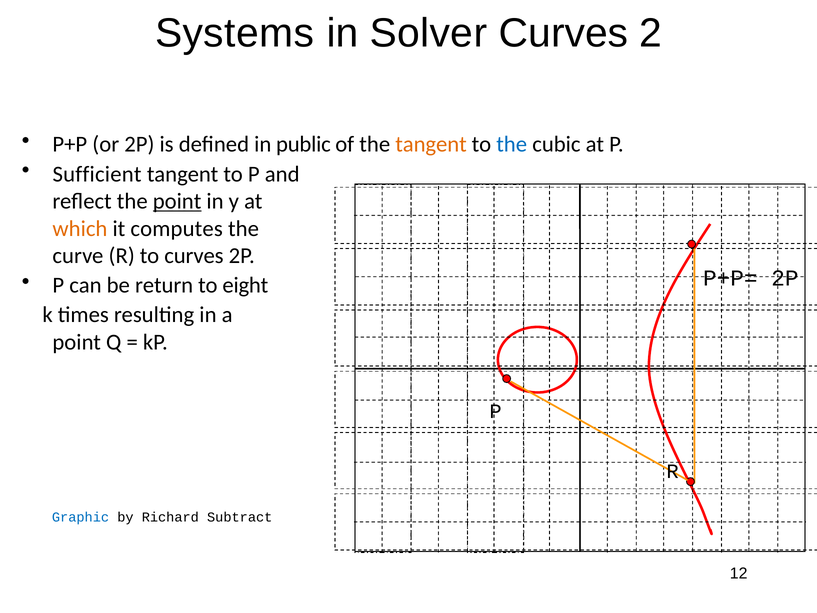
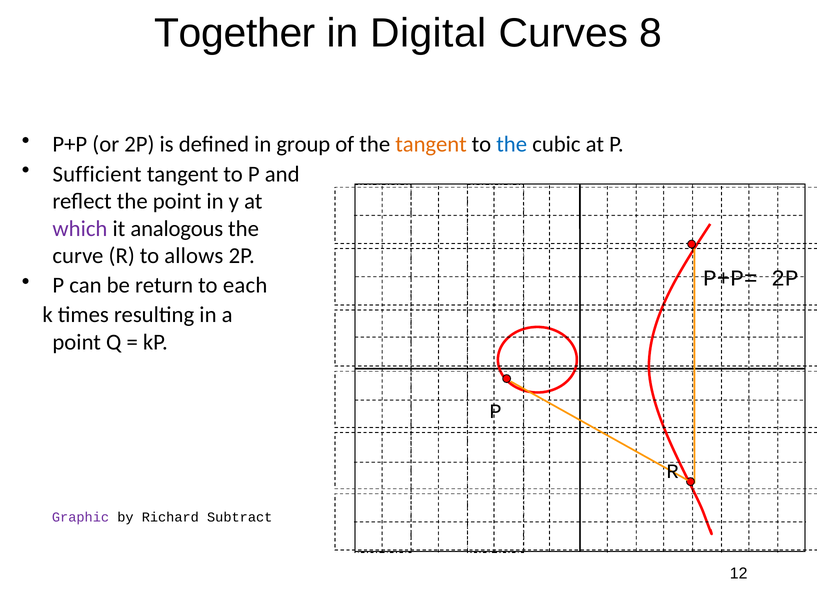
Systems: Systems -> Together (235, 33)
Solver: Solver -> Digital (428, 33)
2: 2 -> 8 (651, 33)
public: public -> group (303, 144)
point underline: present -> none (177, 201)
which colour: orange -> purple (80, 228)
computes: computes -> analogous (177, 228)
to curves: curves -> allows (194, 256)
eight: eight -> each (245, 285)
Graphic colour: blue -> purple (81, 517)
